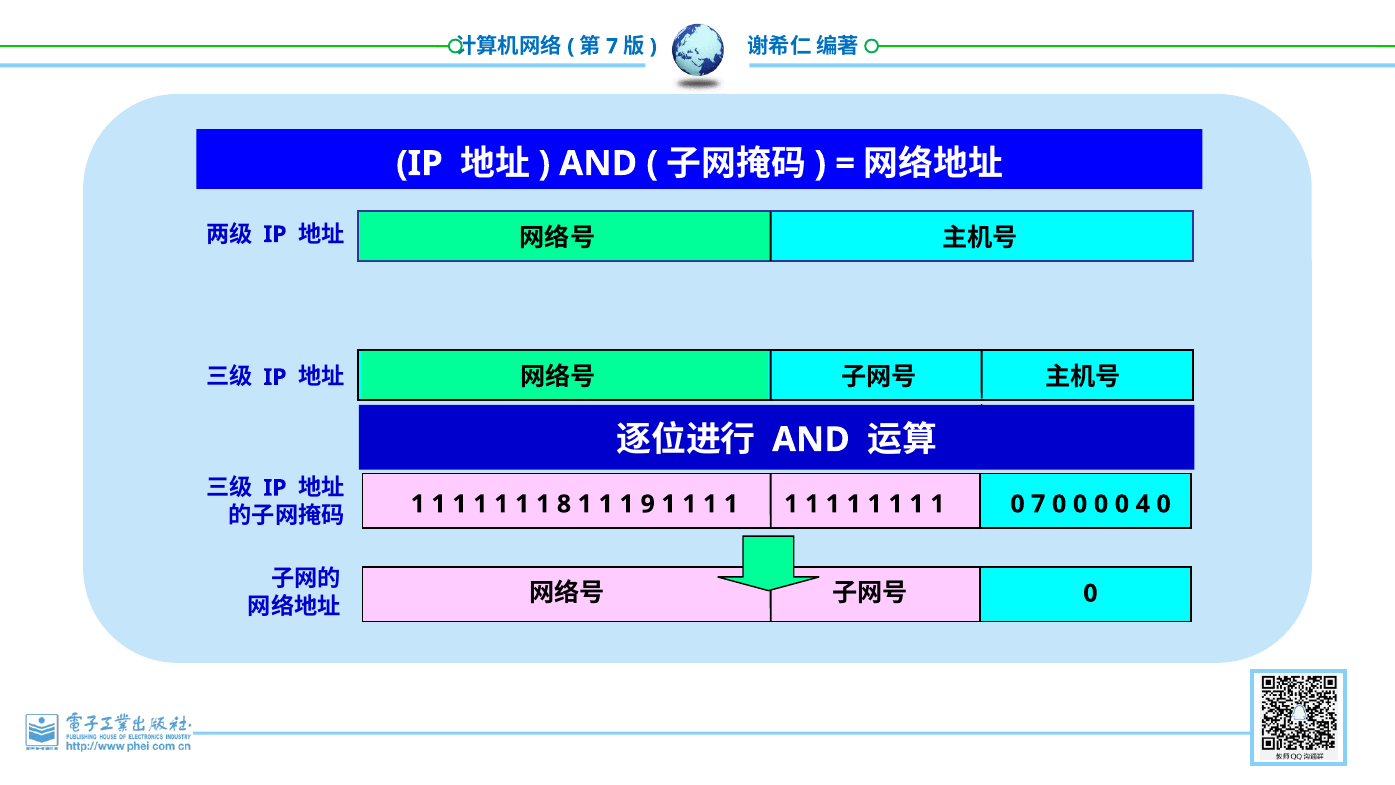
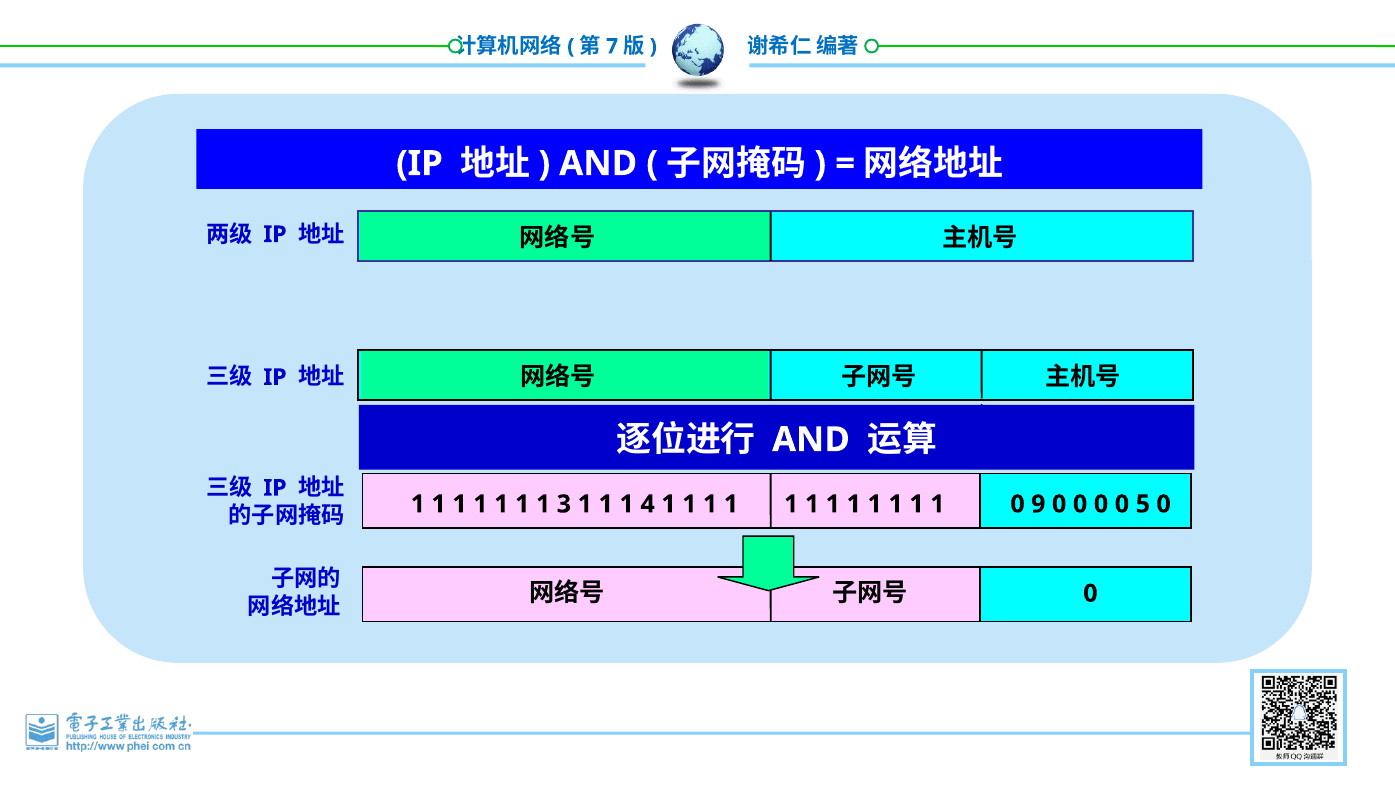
8: 8 -> 3 (564, 504)
9: 9 -> 4 (648, 504)
0 7: 7 -> 9 (1038, 504)
4: 4 -> 5 (1143, 504)
